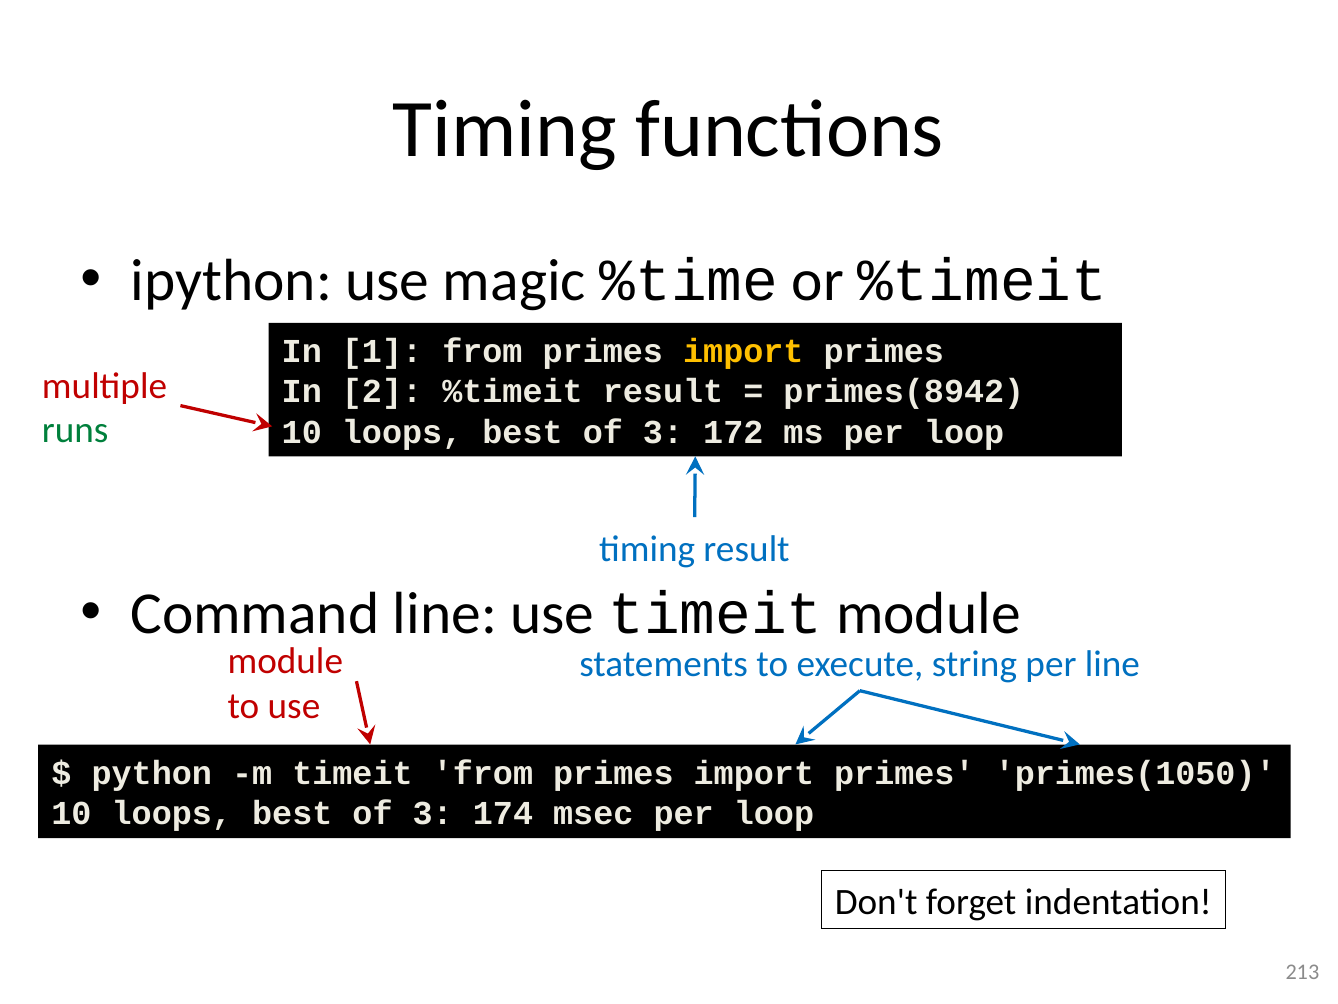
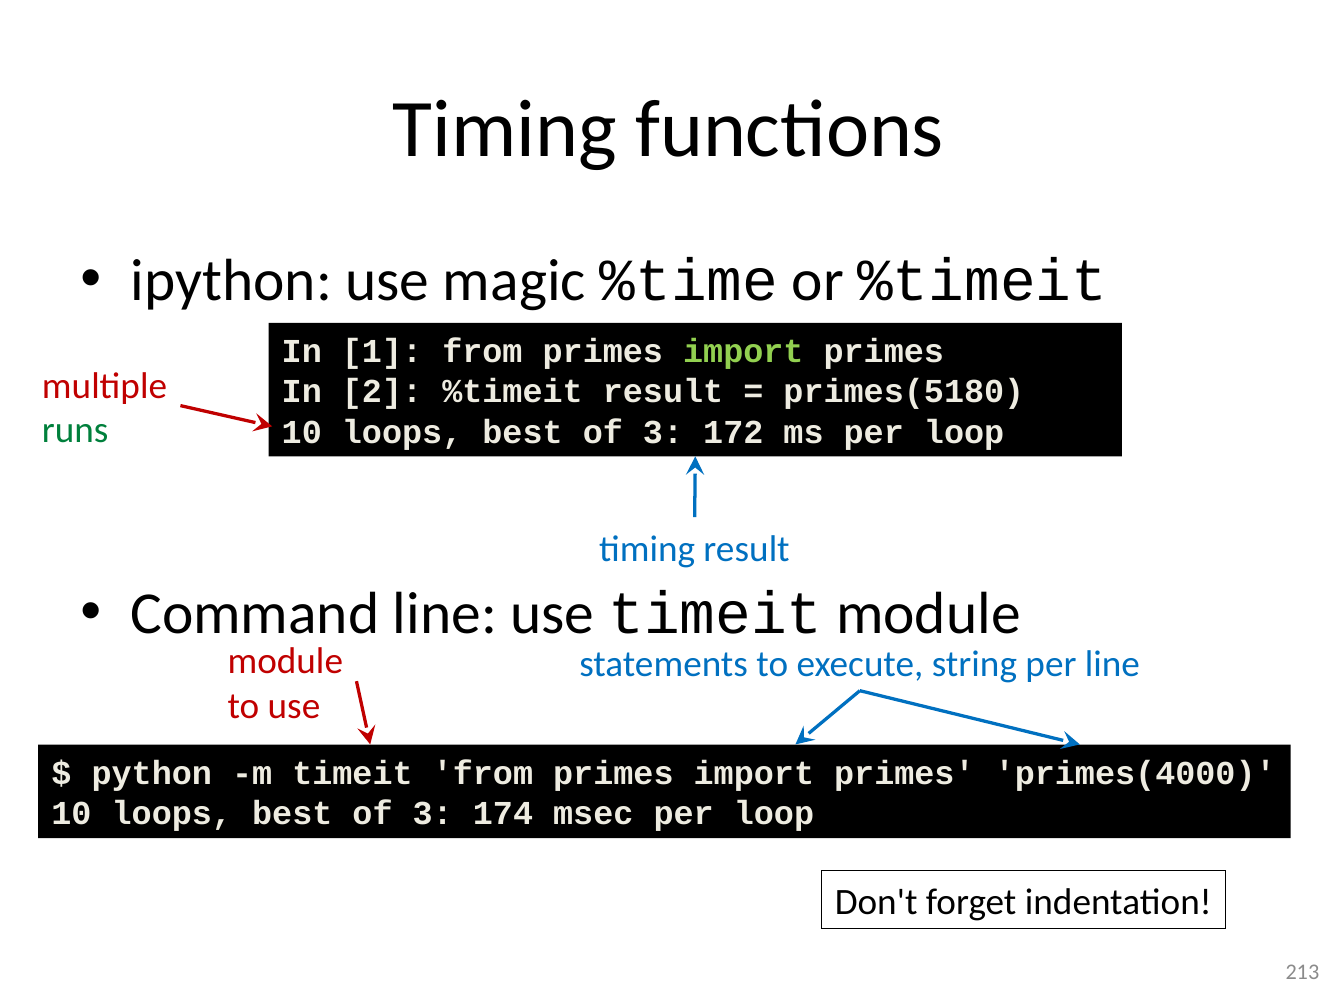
import colour: yellow -> light green (743, 352)
primes(8942: primes(8942 -> primes(5180 (904, 392)
primes(1050: primes(1050 -> primes(4000 (1135, 773)
